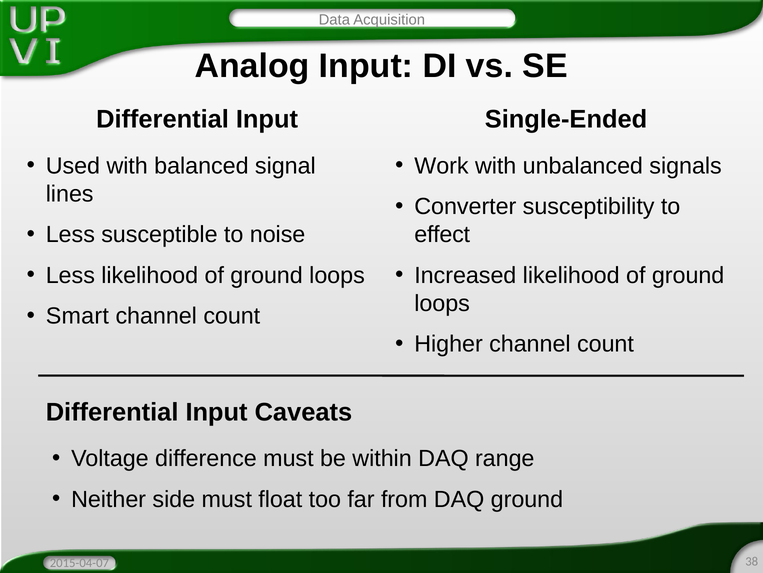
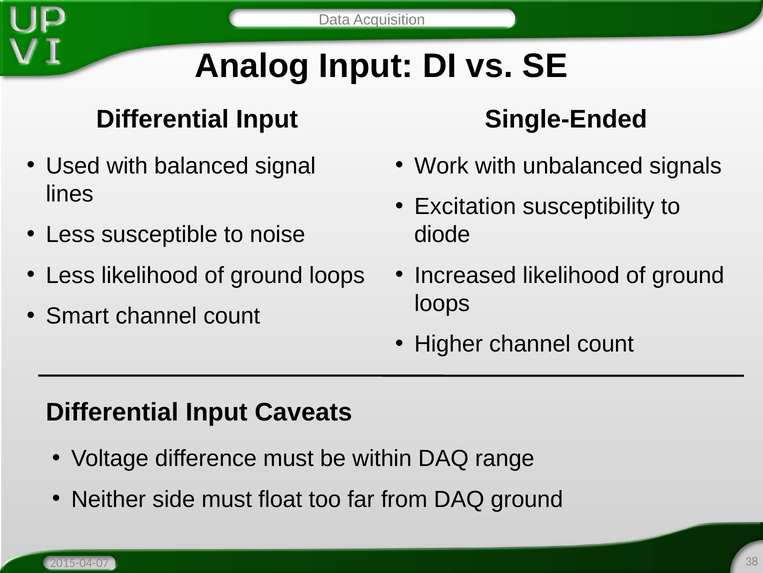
Converter: Converter -> Excitation (465, 206)
effect: effect -> diode (442, 234)
